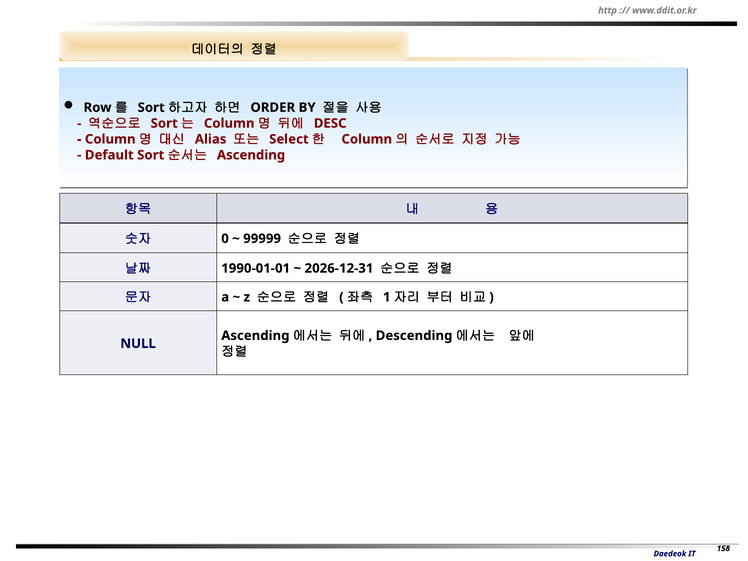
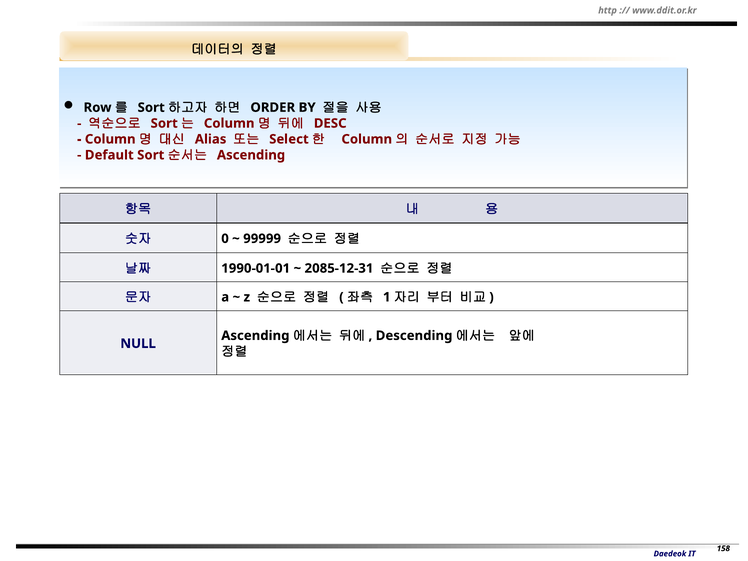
2026-12-31: 2026-12-31 -> 2085-12-31 (339, 268)
